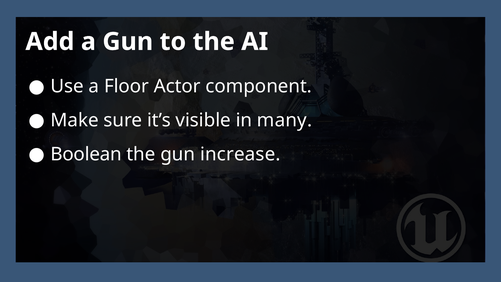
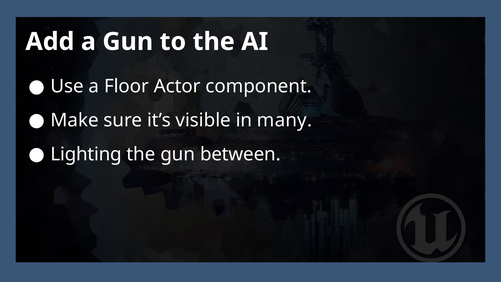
Boolean: Boolean -> Lighting (86, 154)
increase: increase -> between (240, 154)
